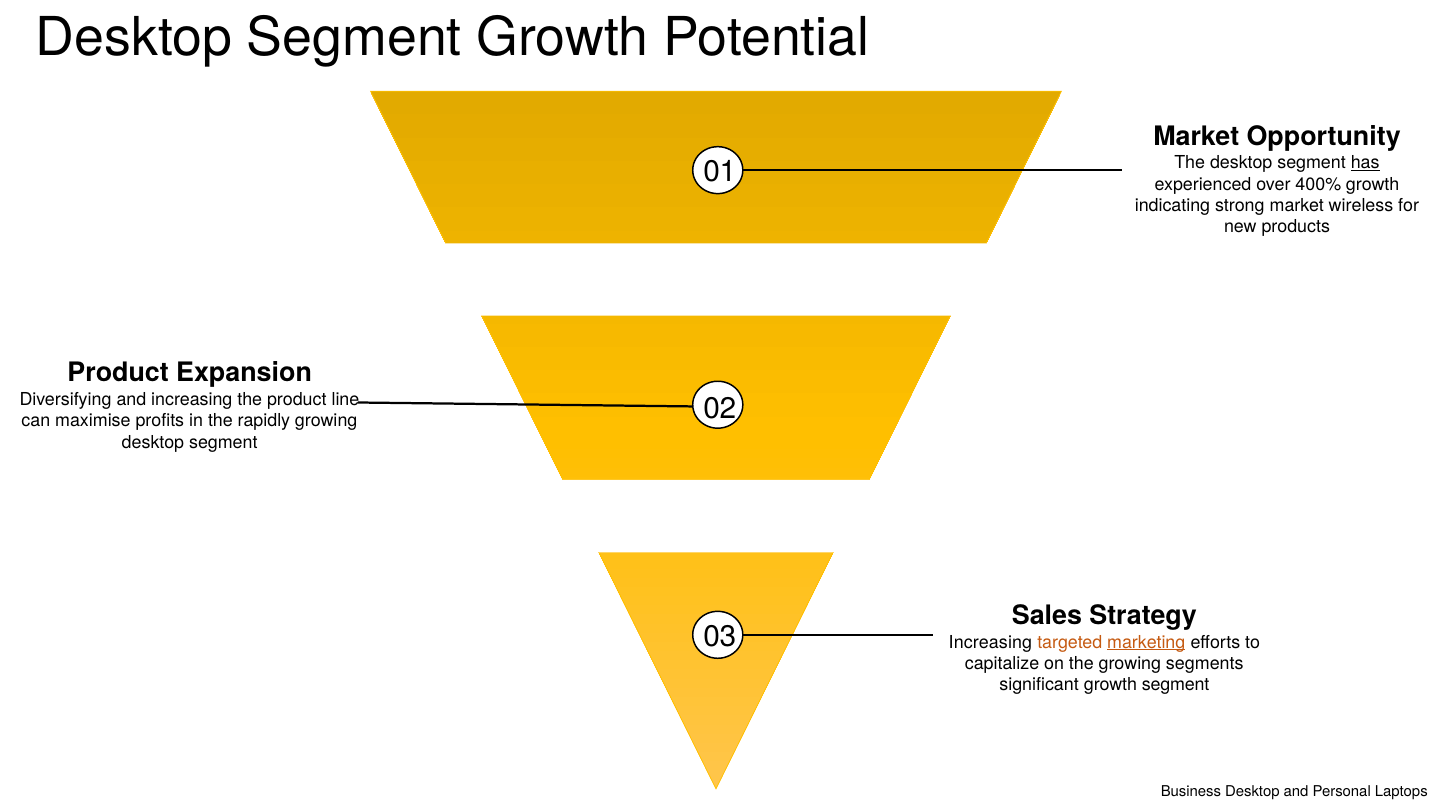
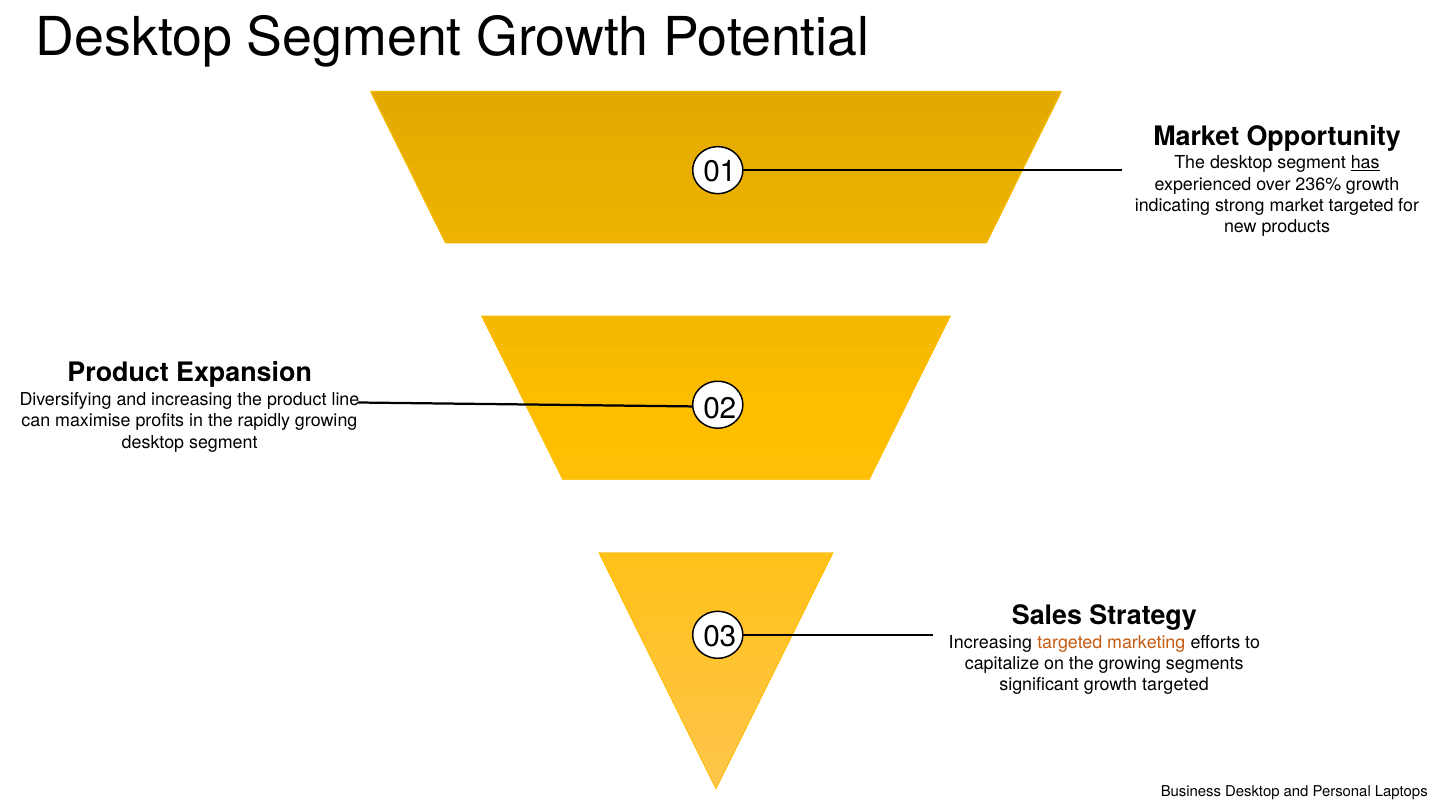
400%: 400% -> 236% (1318, 184)
market wireless: wireless -> targeted (1361, 206)
marketing underline: present -> none (1146, 643)
growth segment: segment -> targeted (1175, 686)
